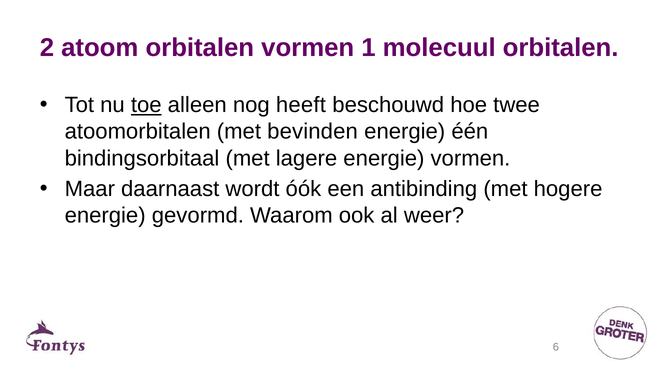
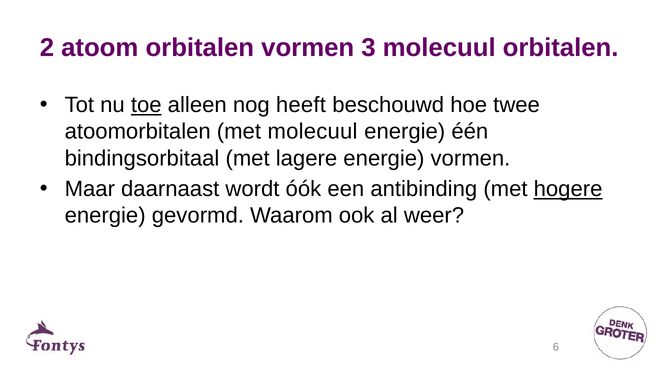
1: 1 -> 3 (368, 48)
met bevinden: bevinden -> molecuul (313, 132)
hogere underline: none -> present (568, 189)
